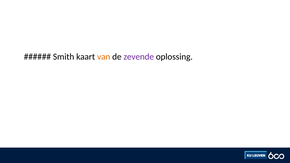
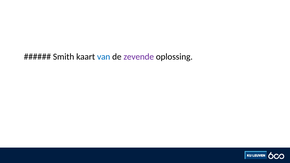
van colour: orange -> blue (104, 57)
